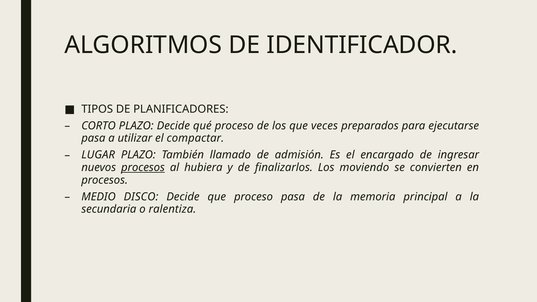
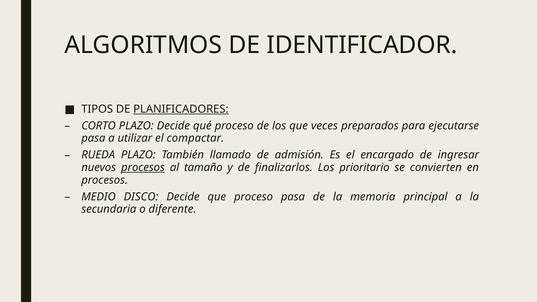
PLANIFICADORES underline: none -> present (181, 109)
LUGAR: LUGAR -> RUEDA (98, 155)
hubiera: hubiera -> tamaño (203, 168)
moviendo: moviendo -> prioritario (364, 168)
ralentiza: ralentiza -> diferente (172, 209)
